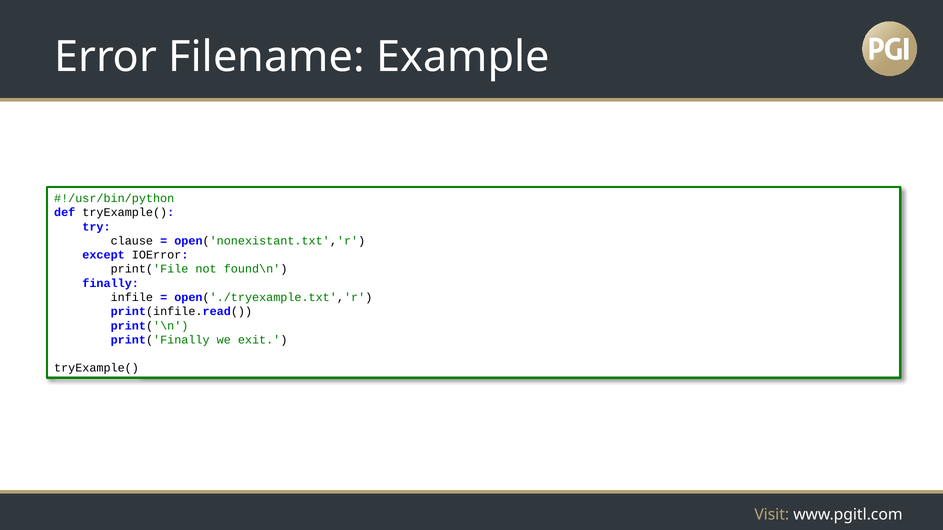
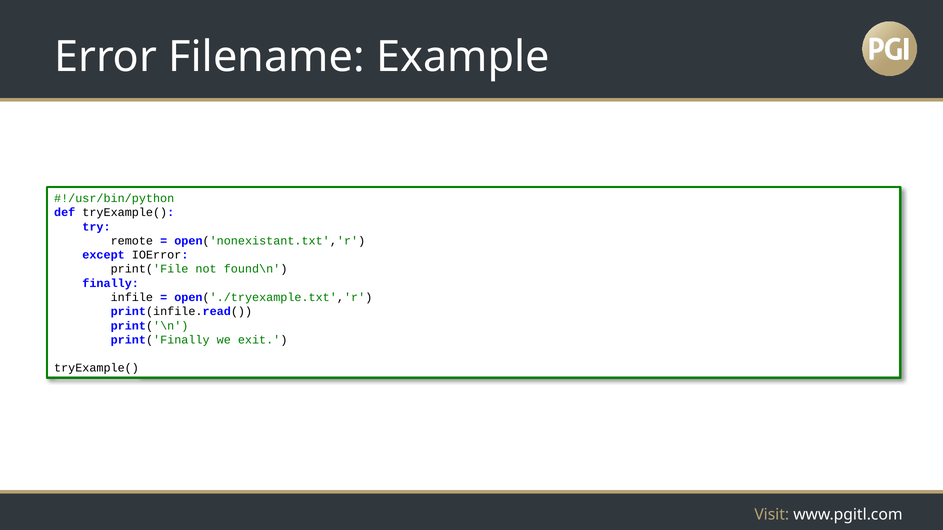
clause: clause -> remote (132, 241)
